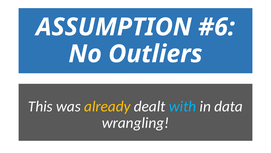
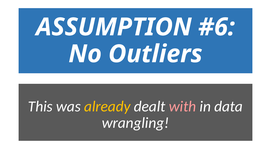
with colour: light blue -> pink (182, 106)
